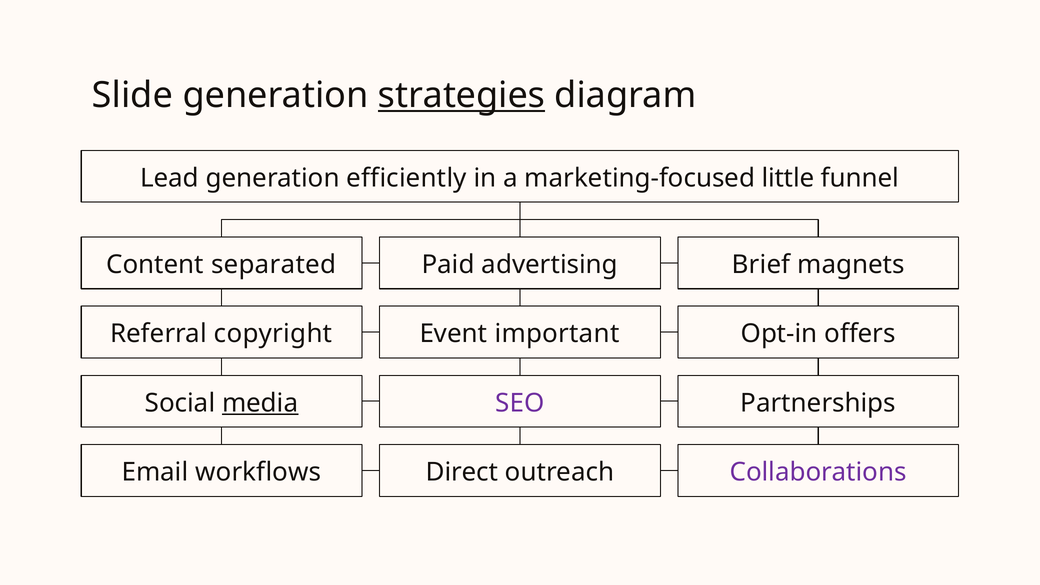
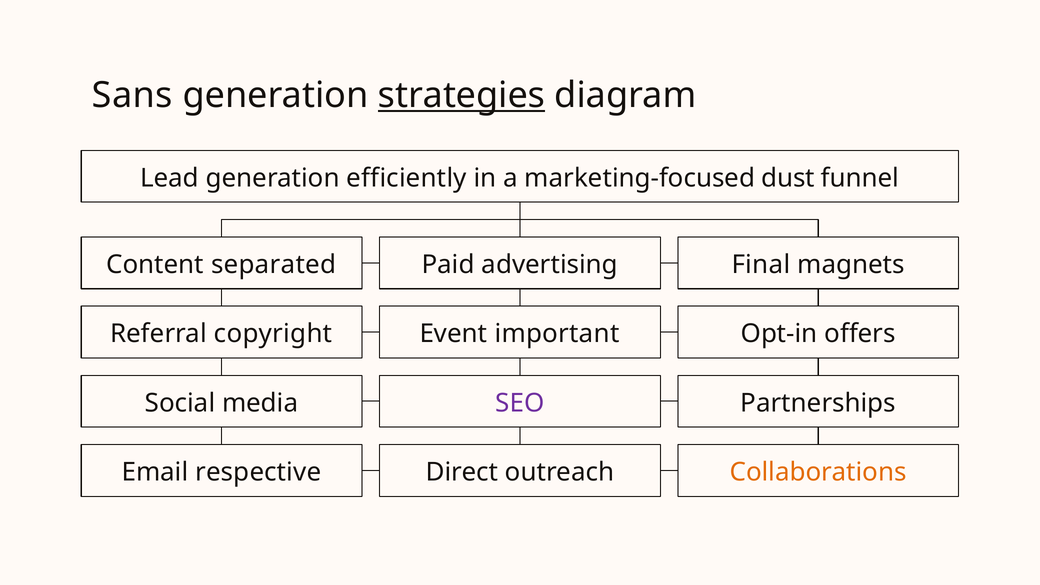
Slide: Slide -> Sans (132, 95)
little: little -> dust (788, 178)
Brief: Brief -> Final (761, 265)
media underline: present -> none (260, 403)
workflows: workflows -> respective (258, 472)
Collaborations colour: purple -> orange (818, 472)
